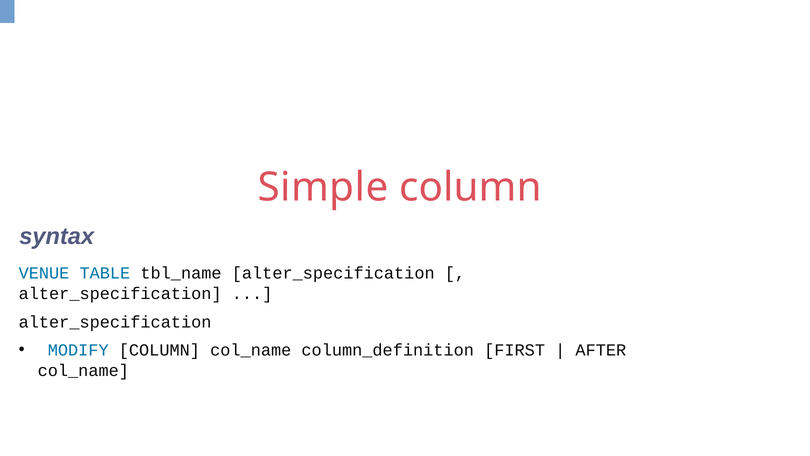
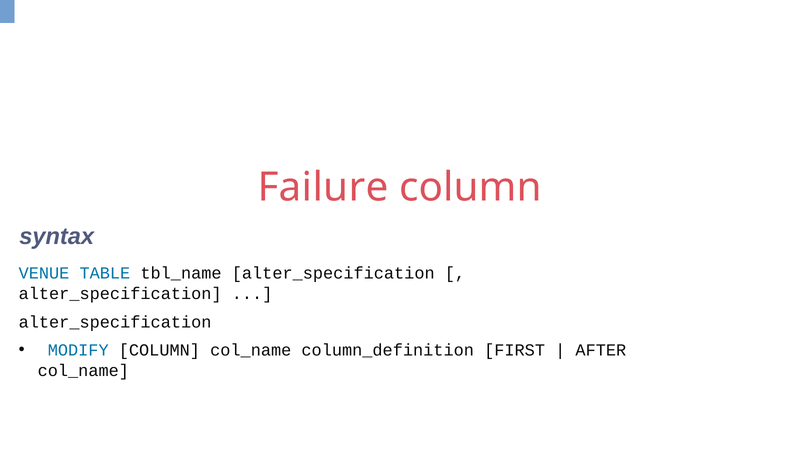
Simple: Simple -> Failure (323, 187)
